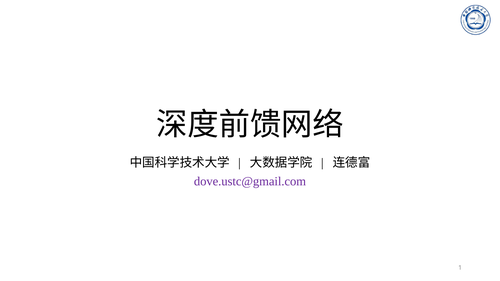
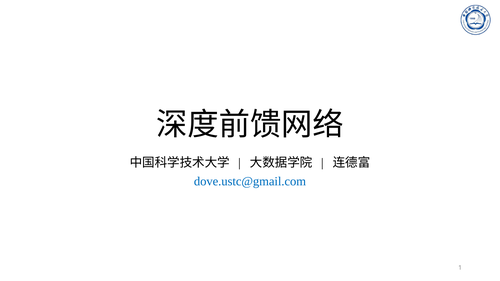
dove.ustc@gmail.com colour: purple -> blue (250, 182)
